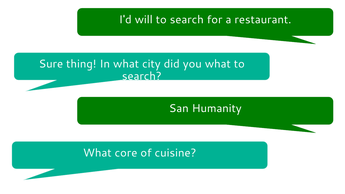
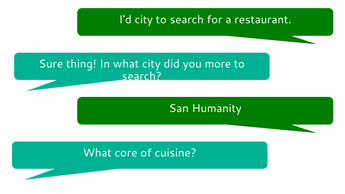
I'd will: will -> city (144, 20)
you what: what -> more (218, 64)
